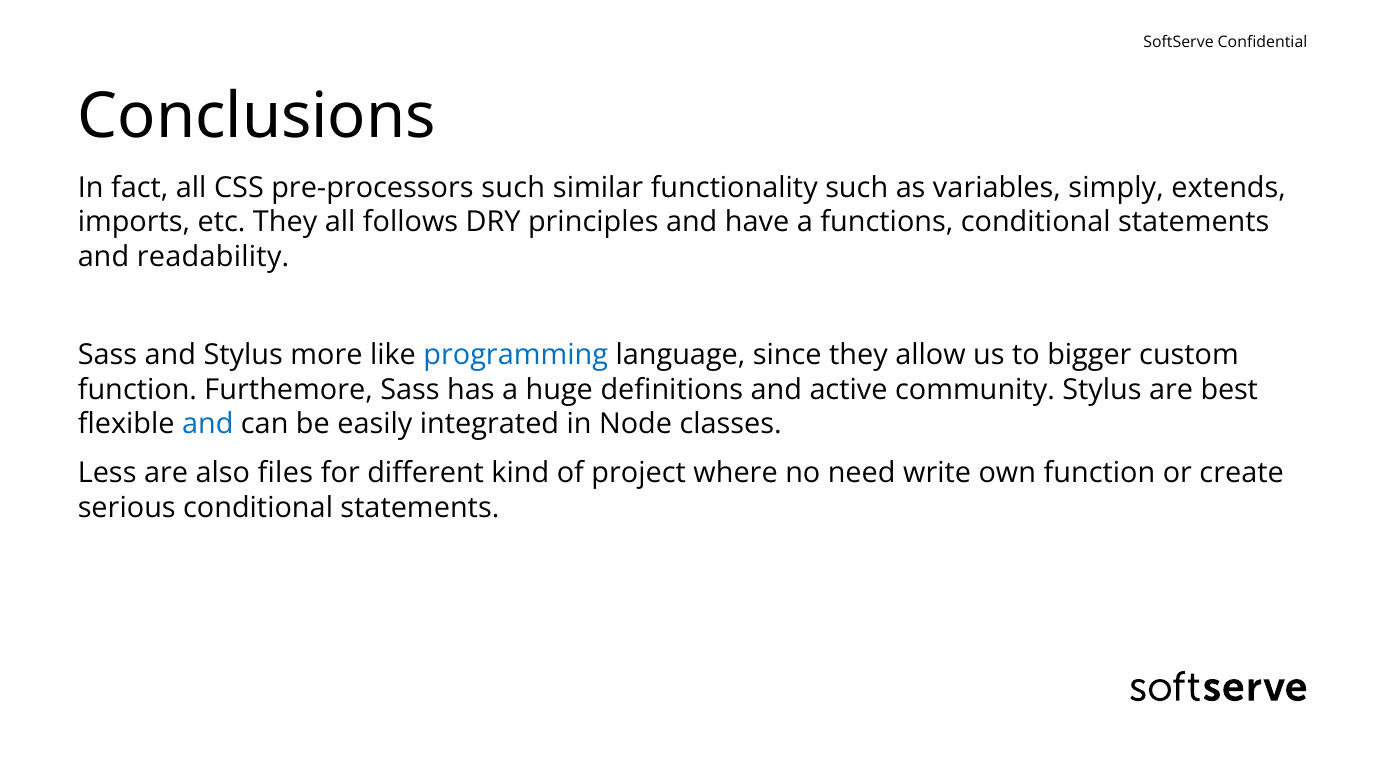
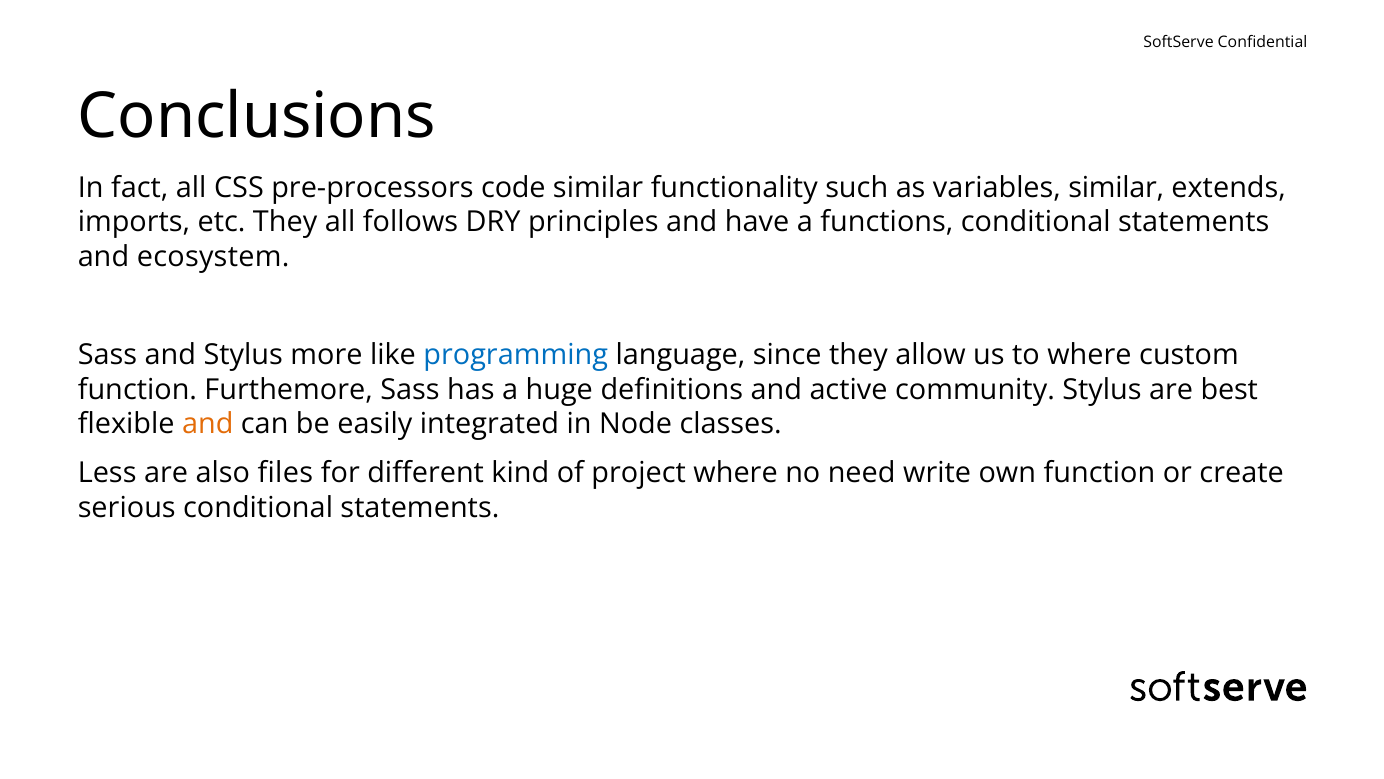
pre-processors such: such -> code (513, 188)
variables simply: simply -> similar (1116, 188)
readability: readability -> ecosystem (213, 257)
to bigger: bigger -> where (1089, 355)
and colour: blue -> orange (208, 424)
